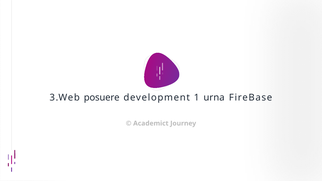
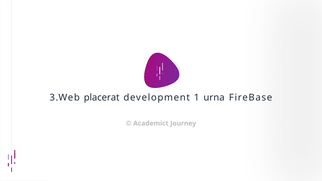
posuere: posuere -> placerat (102, 97)
